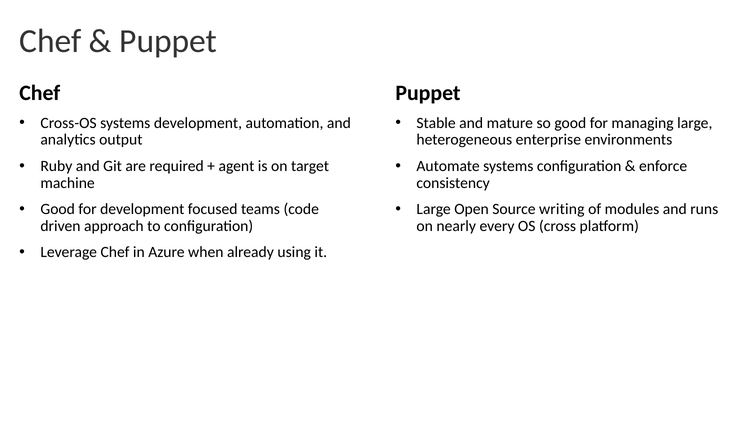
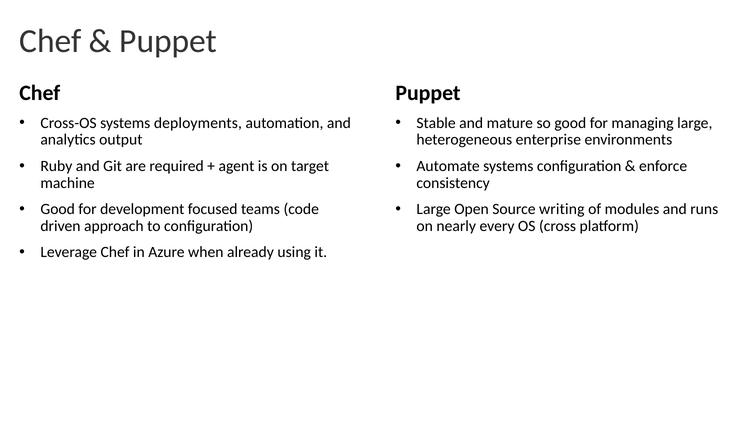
systems development: development -> deployments (198, 123)
